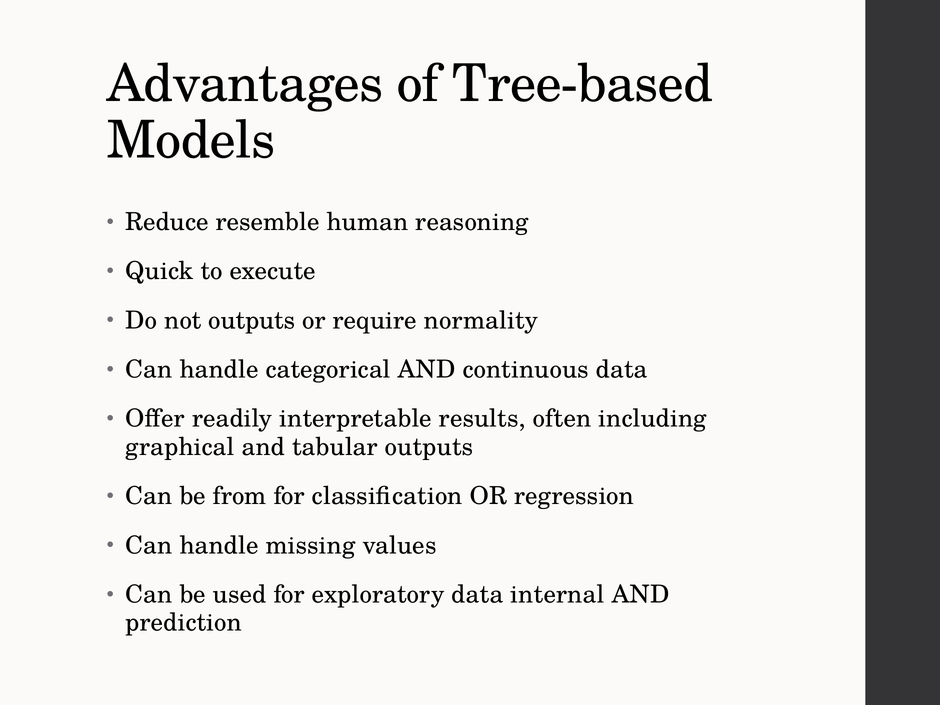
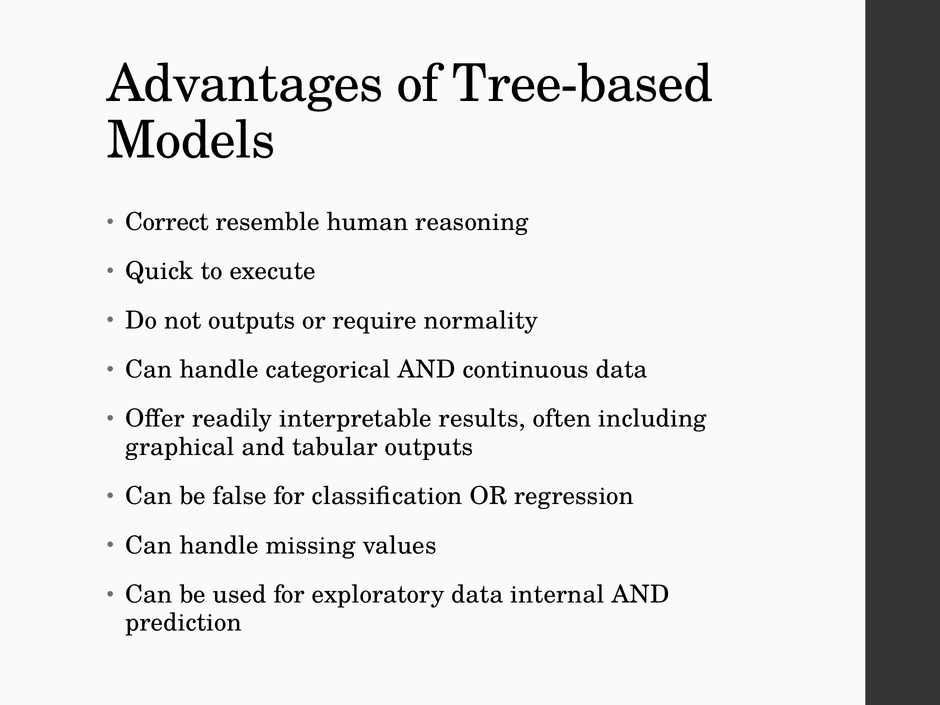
Reduce: Reduce -> Correct (167, 222)
from: from -> false (240, 496)
